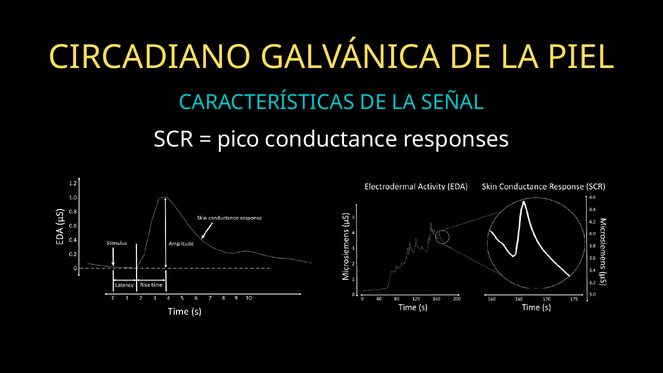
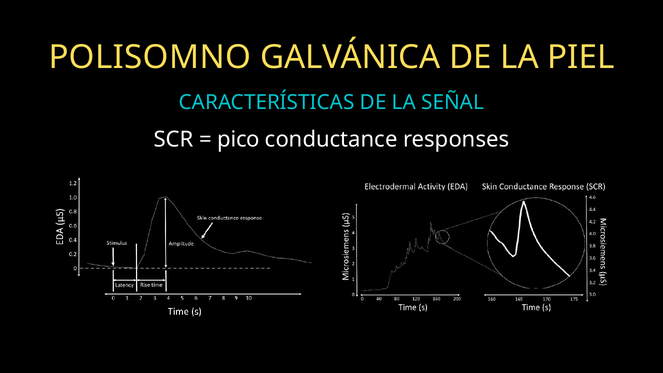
CIRCADIANO: CIRCADIANO -> POLISOMNO (150, 57)
